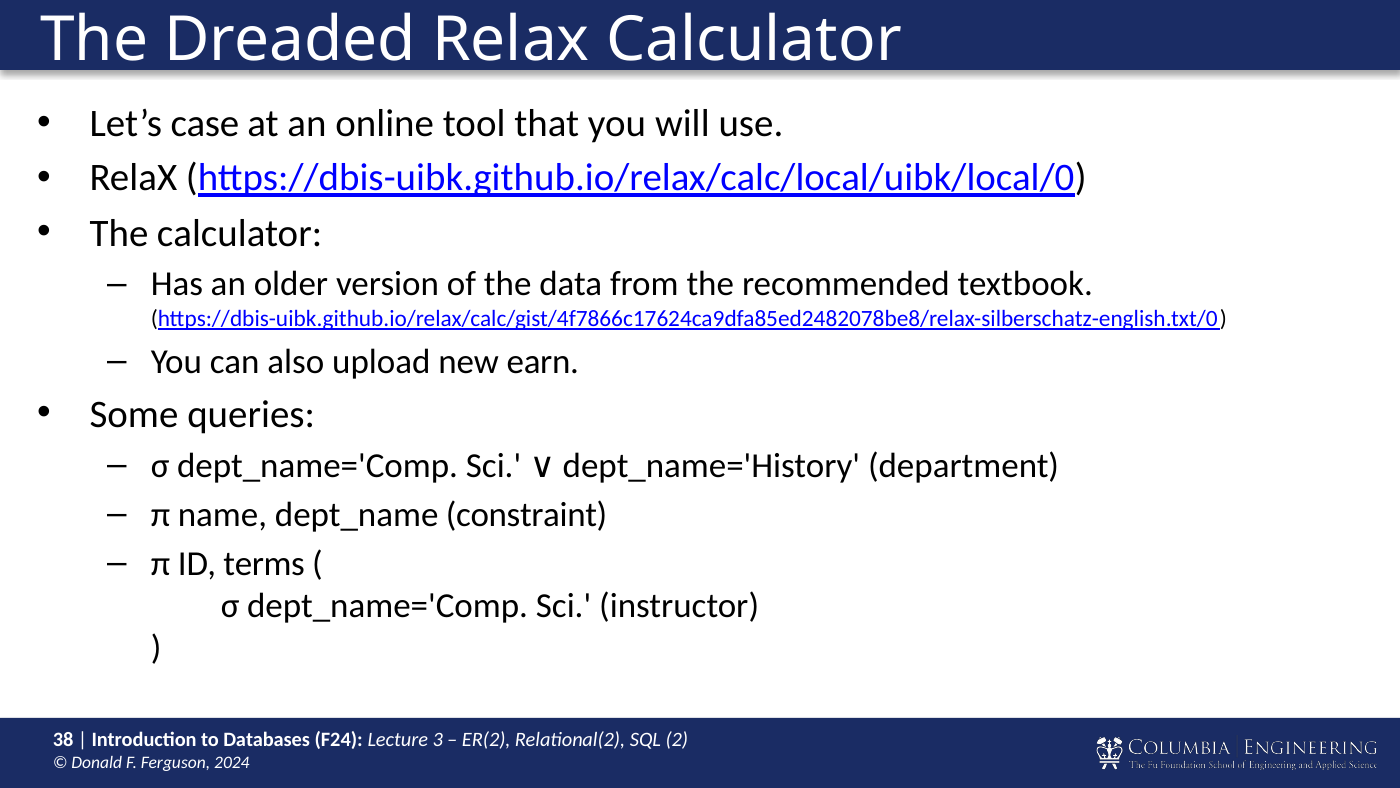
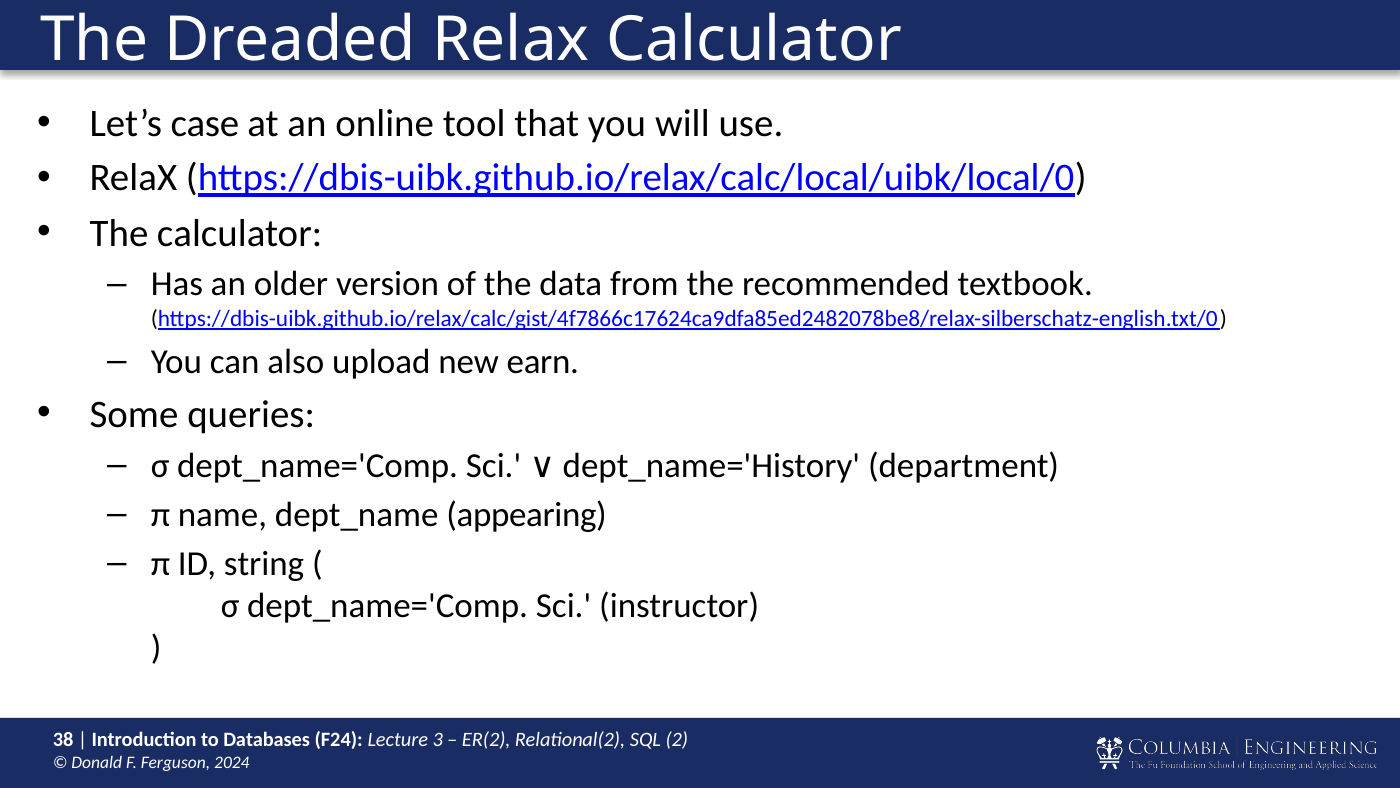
constraint: constraint -> appearing (527, 514)
terms: terms -> string (264, 563)
